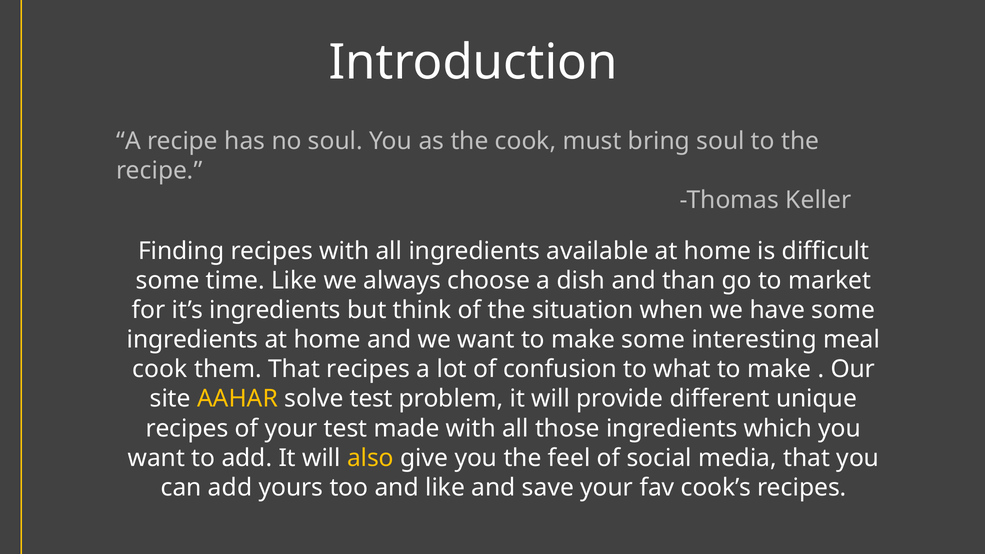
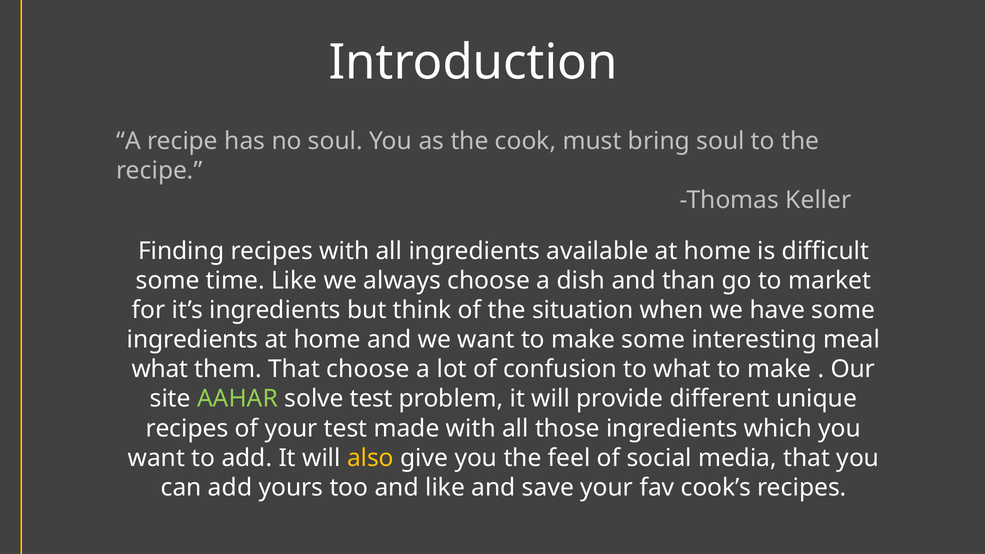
cook: cook -> what (160, 369)
That recipes: recipes -> choose (368, 369)
AAHAR colour: yellow -> light green (238, 399)
